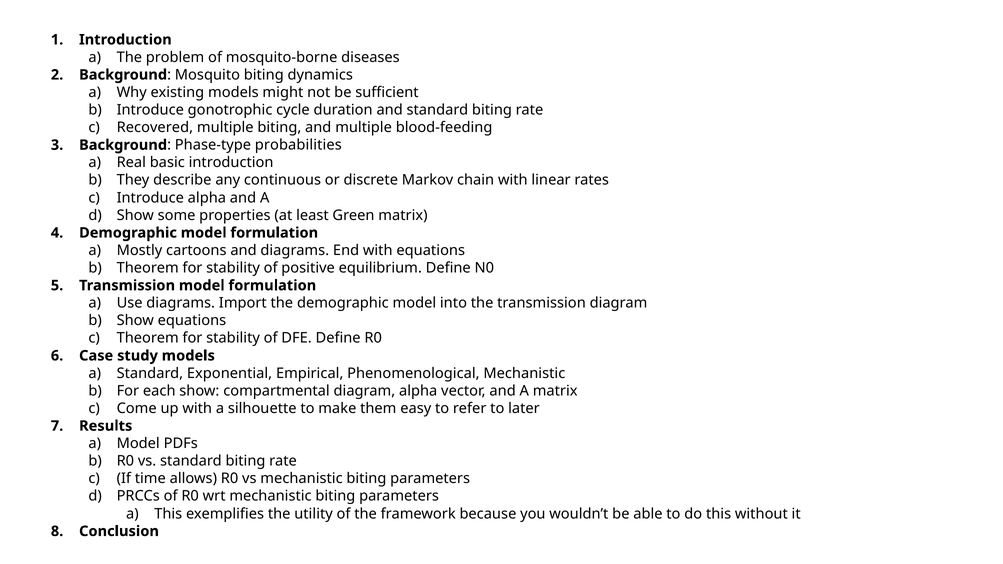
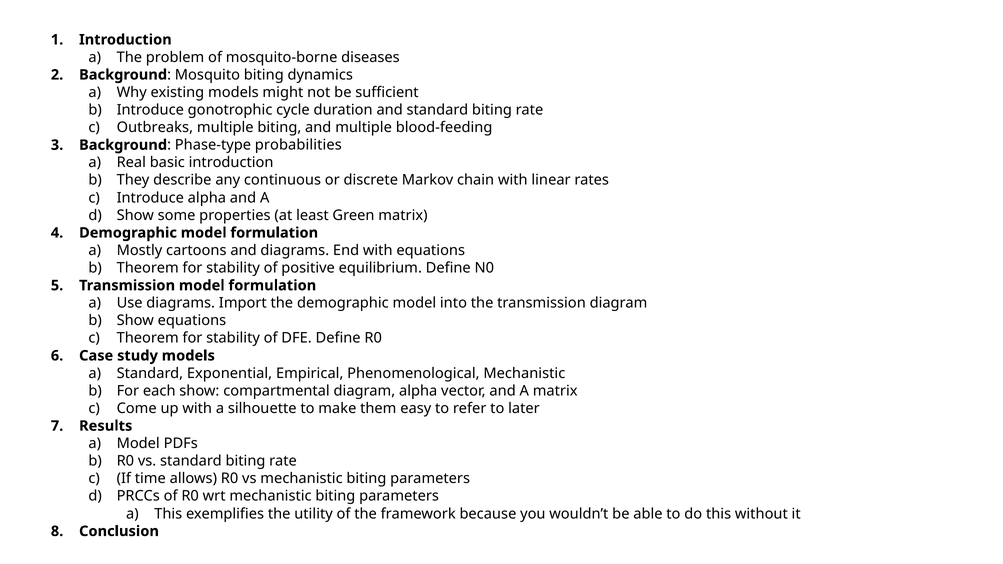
Recovered: Recovered -> Outbreaks (155, 127)
